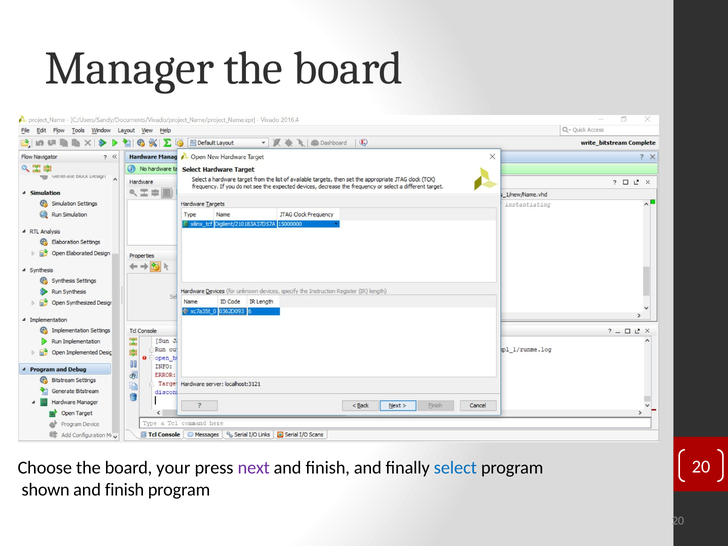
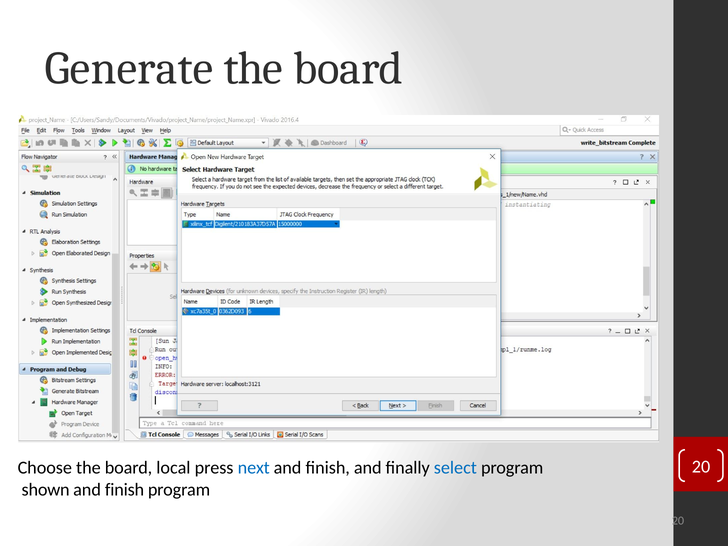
Manager: Manager -> Generate (129, 68)
your: your -> local (173, 468)
next colour: purple -> blue (254, 468)
